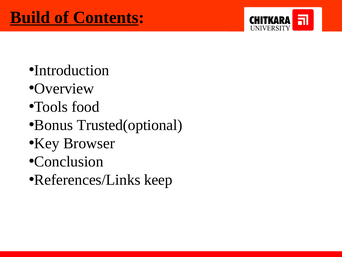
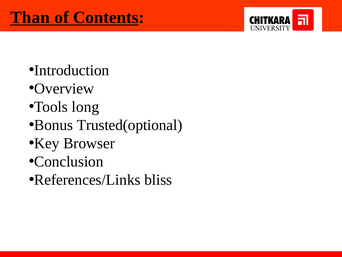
Build: Build -> Than (30, 17)
food: food -> long (85, 107)
keep: keep -> bliss (158, 180)
